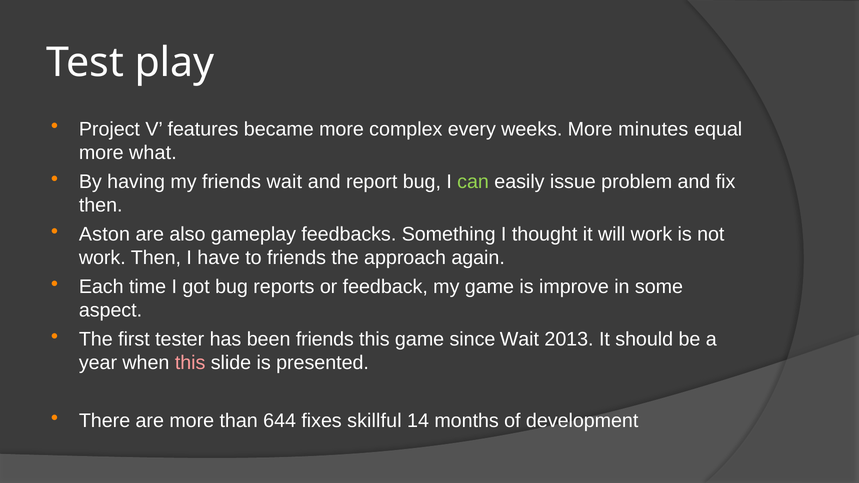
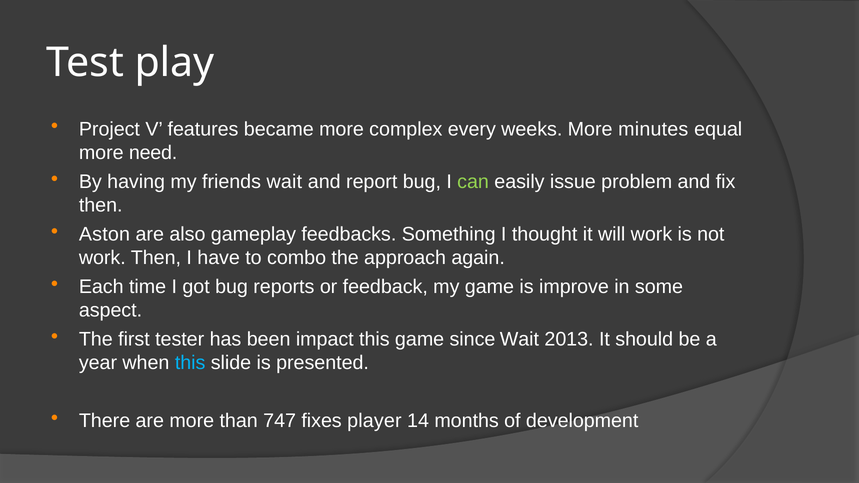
what: what -> need (153, 153)
to friends: friends -> combo (297, 258)
been friends: friends -> impact (325, 340)
this colour: pink -> light blue (190, 363)
644: 644 -> 747 (280, 421)
skillful: skillful -> player (374, 421)
